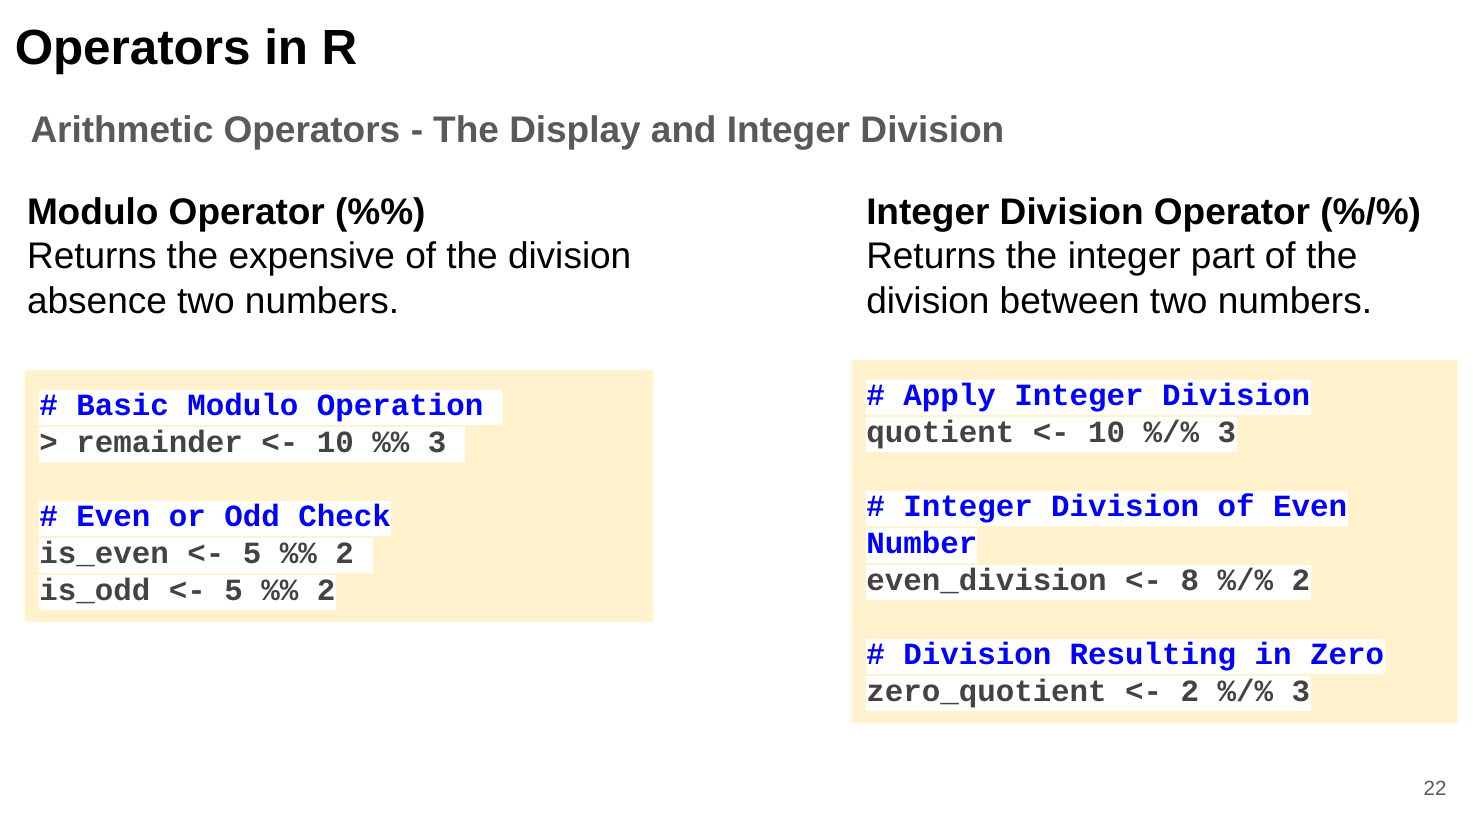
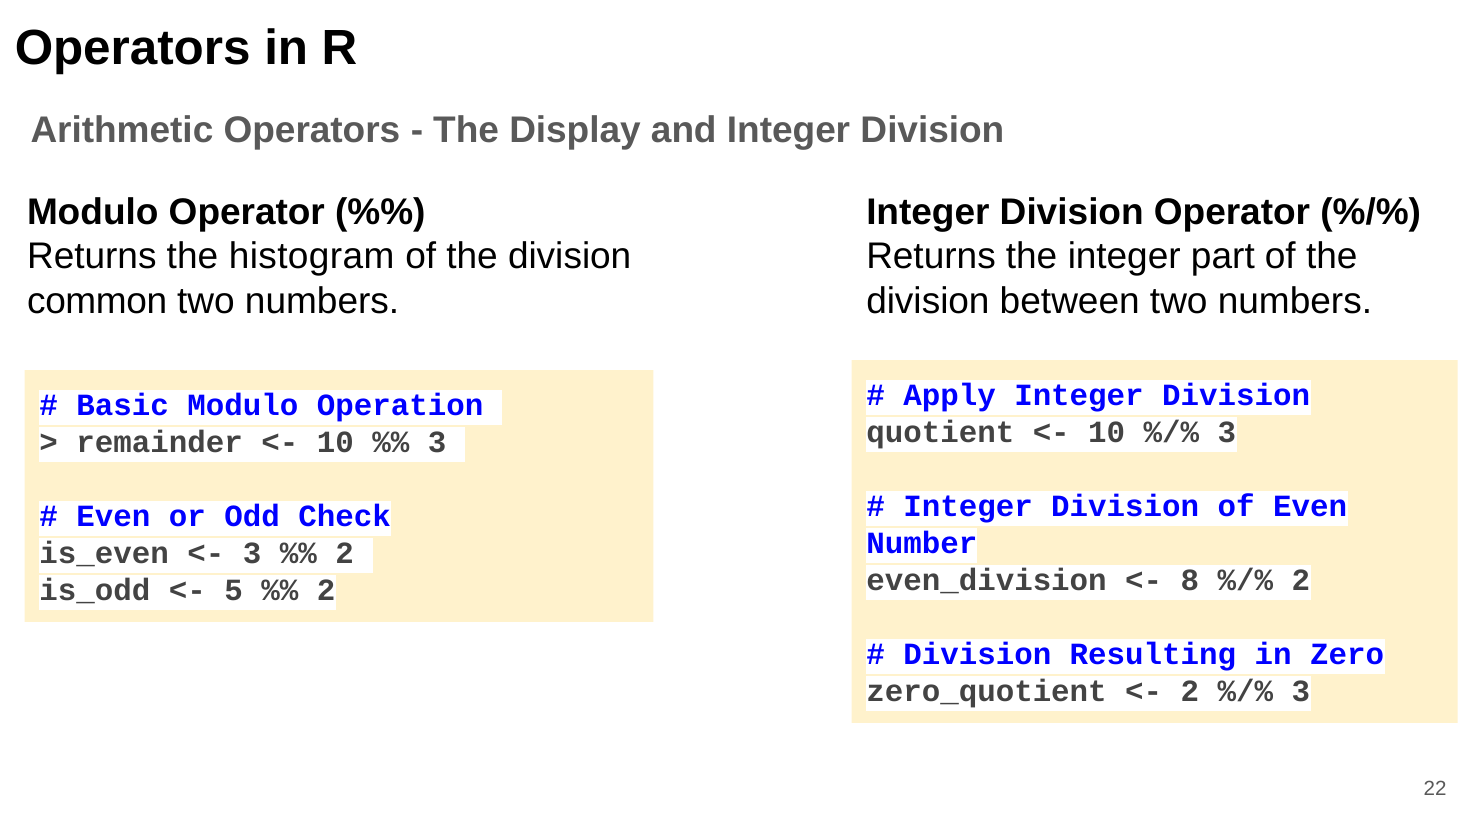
expensive: expensive -> histogram (312, 257)
absence: absence -> common (97, 301)
5: 5 -> 3 (252, 554)
